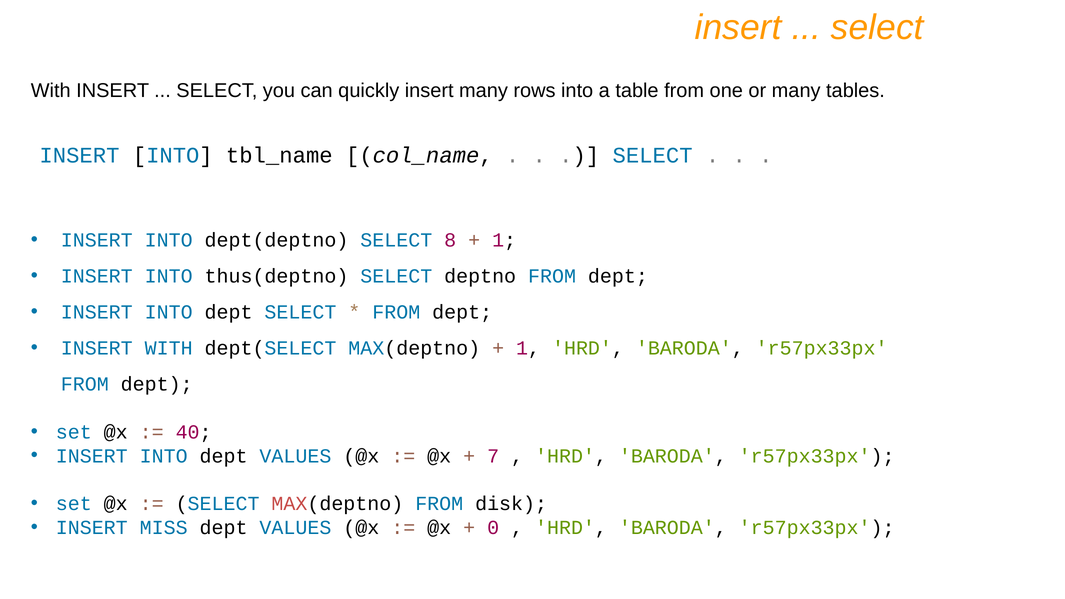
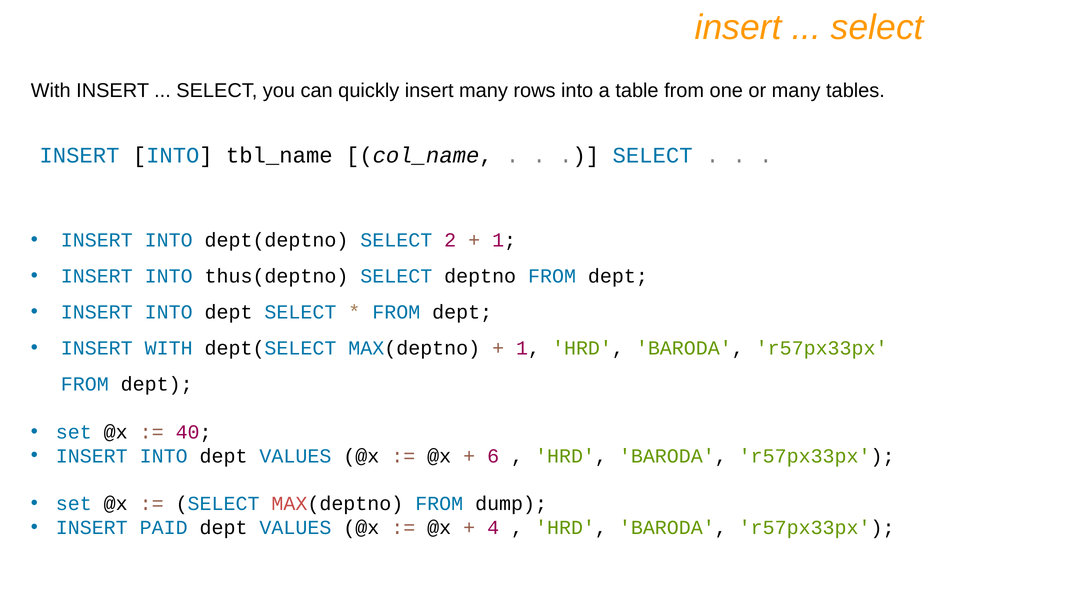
8: 8 -> 2 (450, 240)
7: 7 -> 6 (493, 456)
disk: disk -> dump (511, 504)
MISS: MISS -> PAID (164, 528)
0: 0 -> 4 (493, 528)
